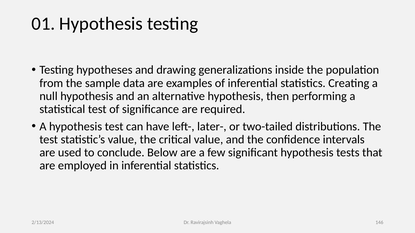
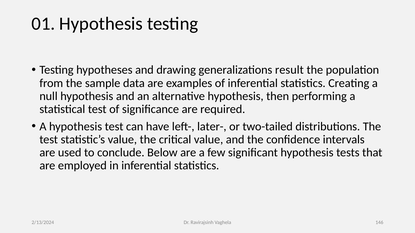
inside: inside -> result (289, 70)
